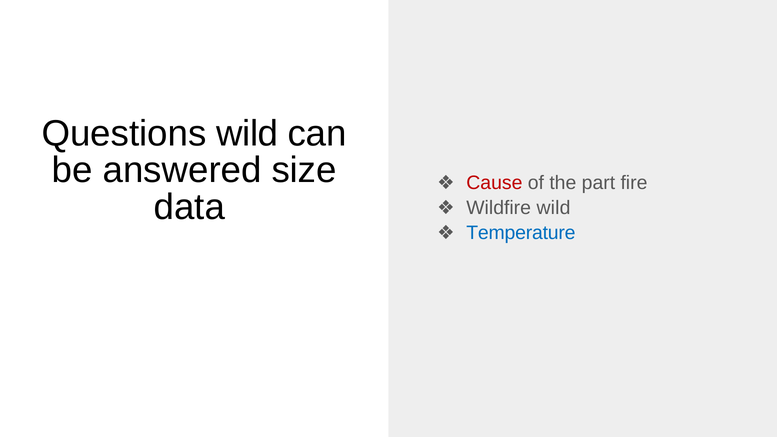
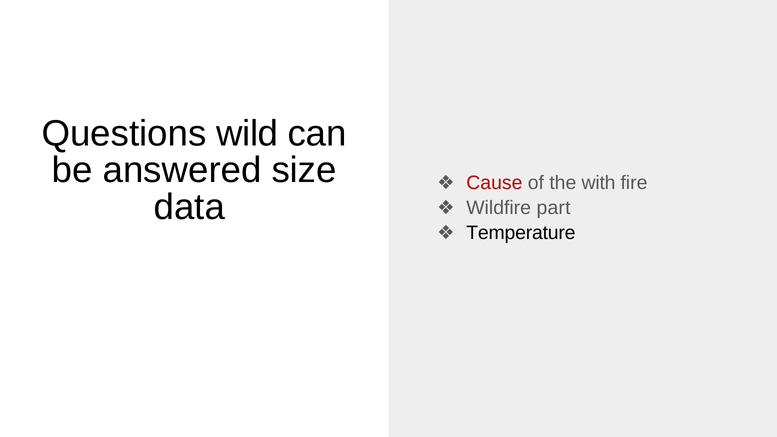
part: part -> with (599, 183)
Wildfire wild: wild -> part (554, 208)
Temperature colour: blue -> black (521, 233)
